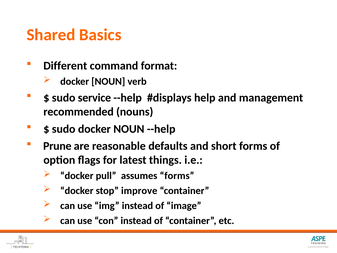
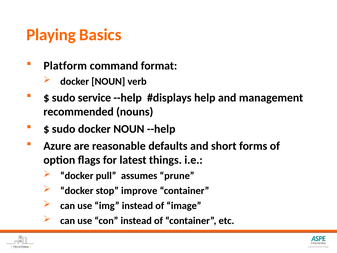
Shared: Shared -> Playing (51, 35)
Different: Different -> Platform (65, 66)
Prune: Prune -> Azure (57, 146)
assumes forms: forms -> prune (177, 176)
